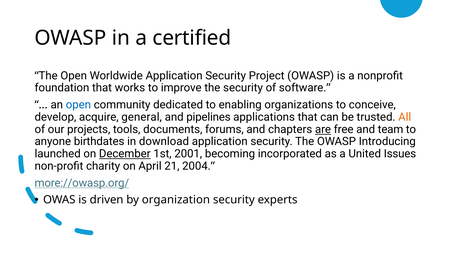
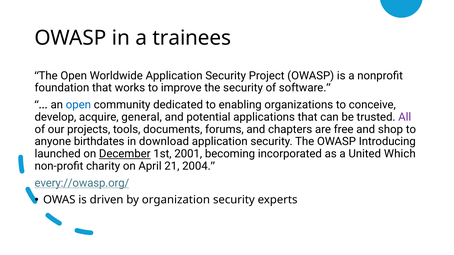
certified: certified -> trainees (192, 38)
pipelines: pipelines -> potential (208, 117)
All colour: orange -> purple (405, 117)
are underline: present -> none (323, 129)
team: team -> shop (390, 129)
Issues: Issues -> Which (400, 154)
more://owasp.org/: more://owasp.org/ -> every://owasp.org/ (82, 183)
